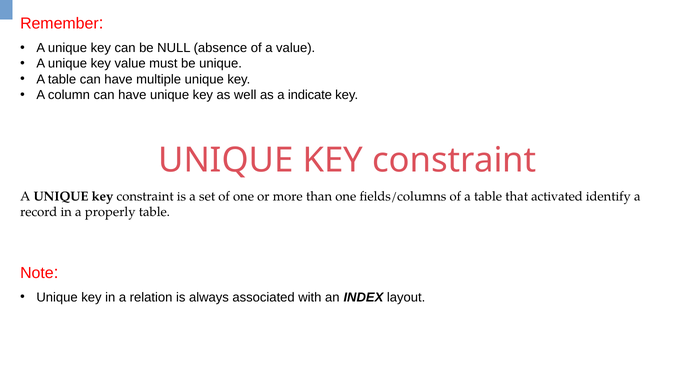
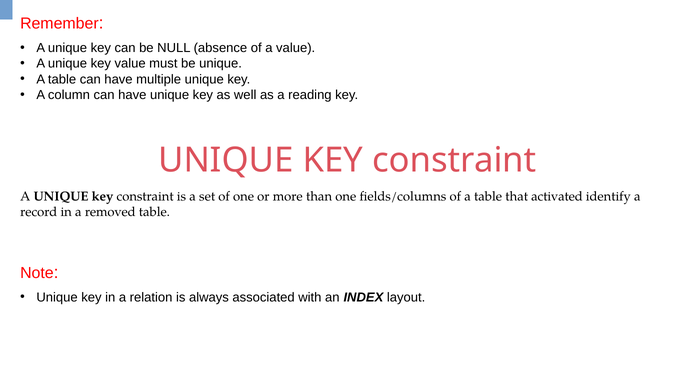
indicate: indicate -> reading (310, 95)
properly: properly -> removed (110, 212)
